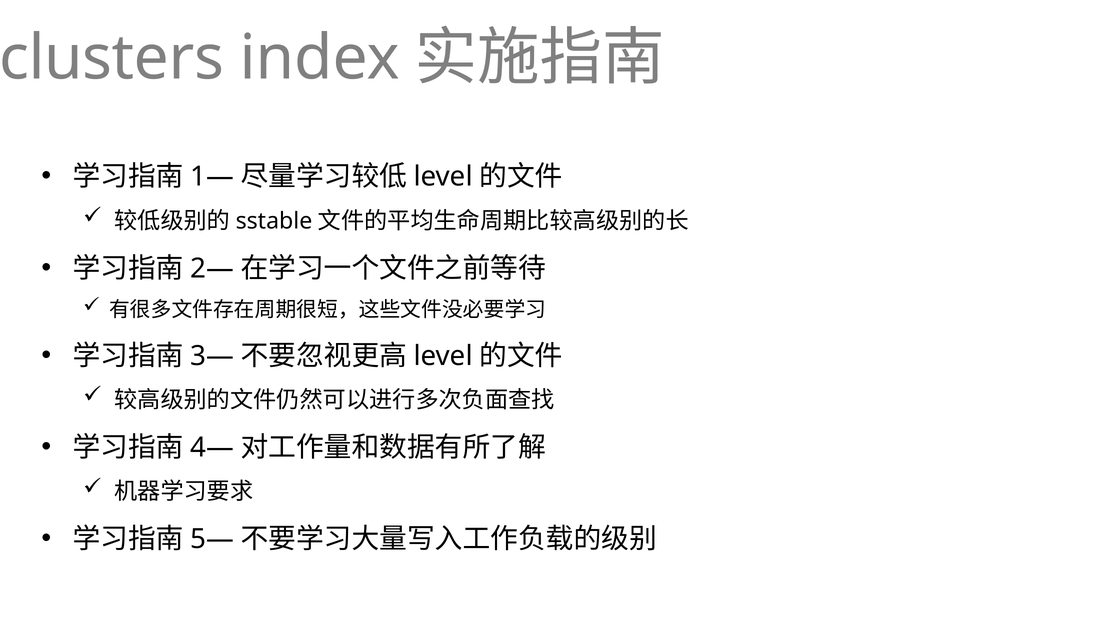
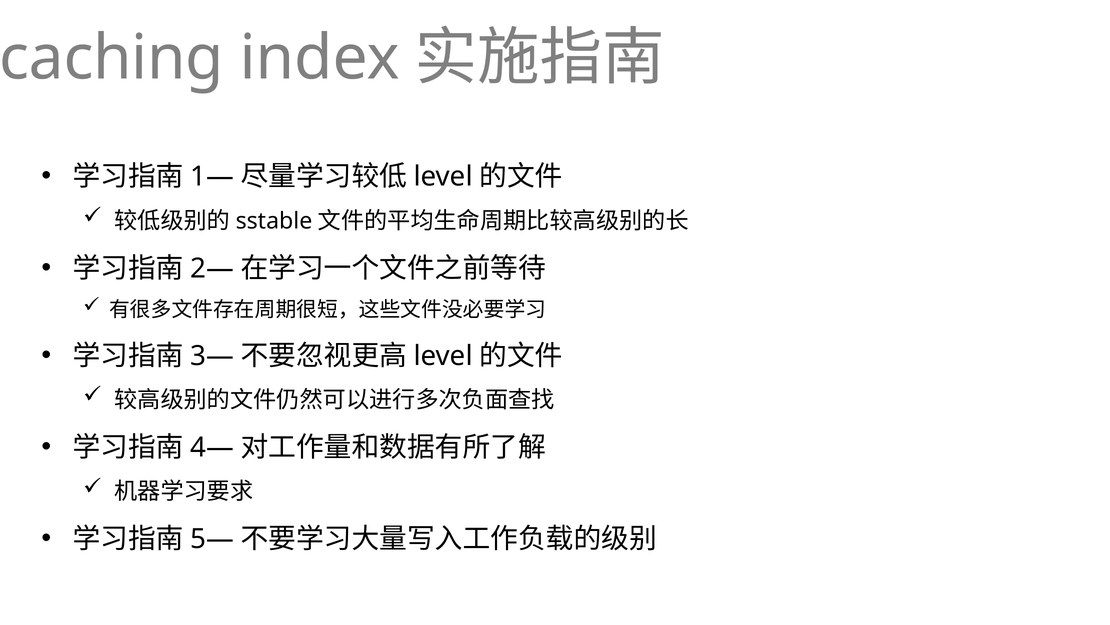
clusters: clusters -> caching (112, 58)
